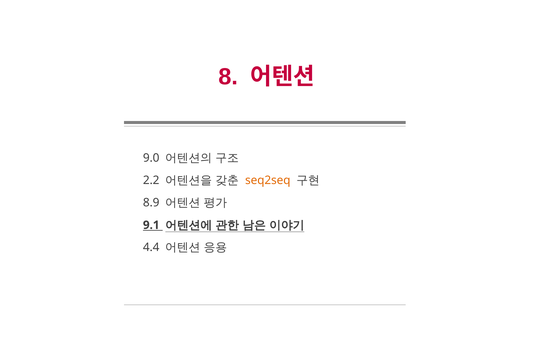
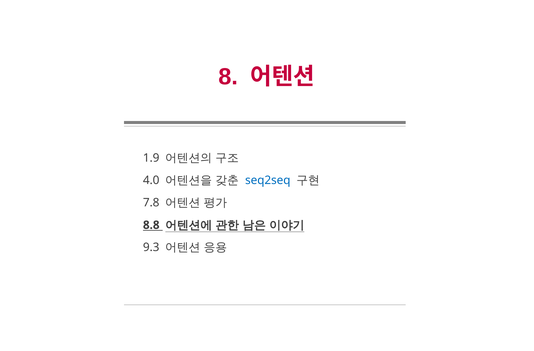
9.0: 9.0 -> 1.9 (151, 158)
2.2: 2.2 -> 4.0 (151, 180)
seq2seq colour: orange -> blue (268, 180)
8.9: 8.9 -> 7.8 (151, 203)
9.1: 9.1 -> 8.8 (151, 225)
4.4: 4.4 -> 9.3 (151, 247)
